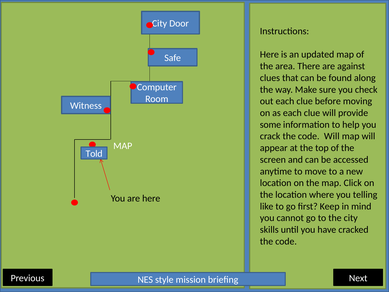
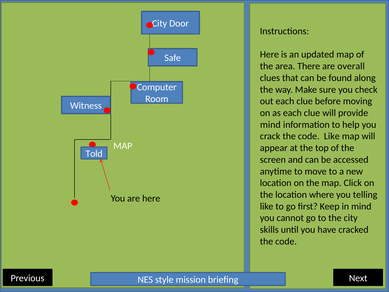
against: against -> overall (351, 66)
some: some -> mind (270, 124)
code Will: Will -> Like (332, 136)
